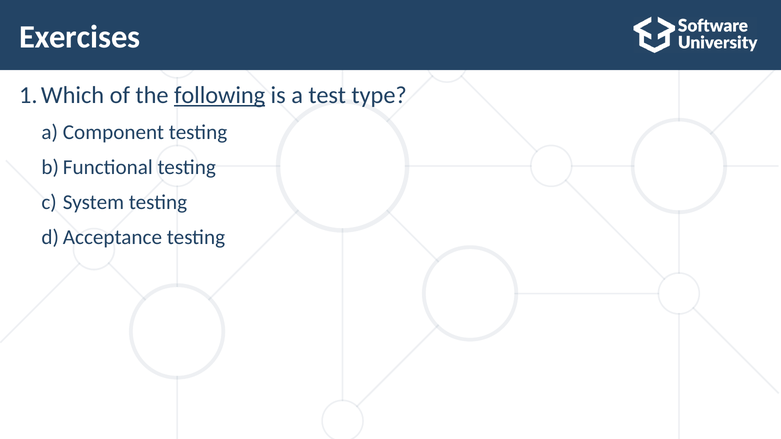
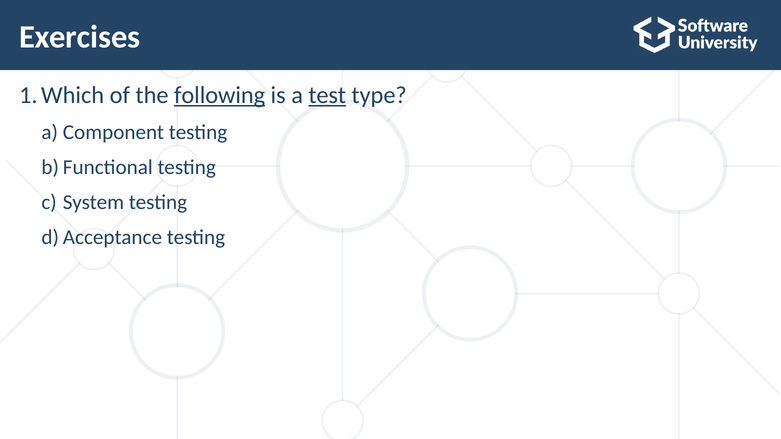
test underline: none -> present (327, 95)
